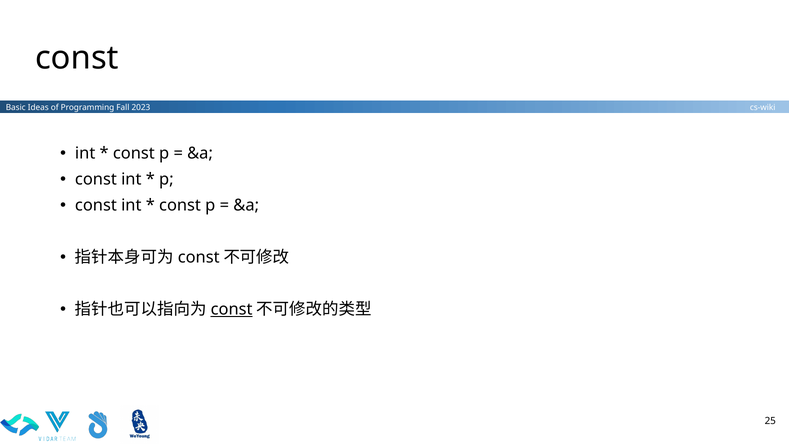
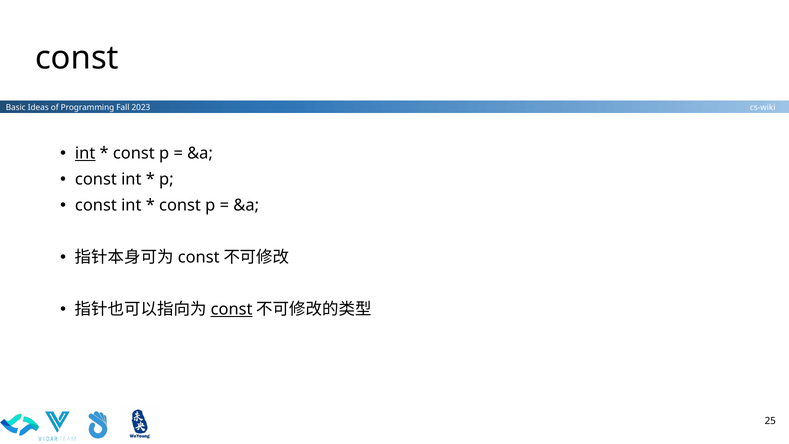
int underline: none -> present (85, 153)
